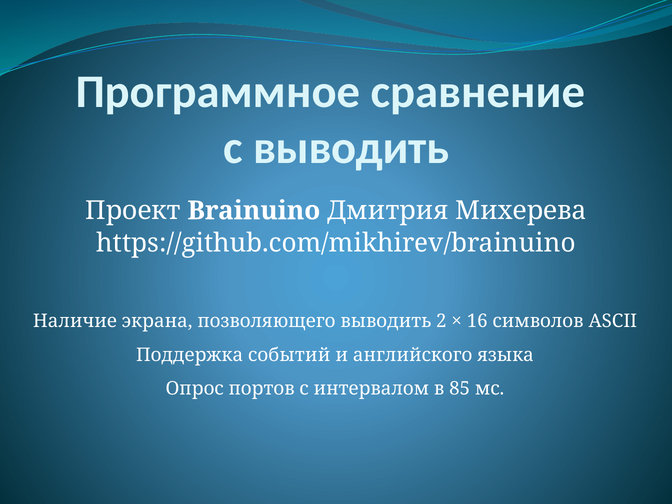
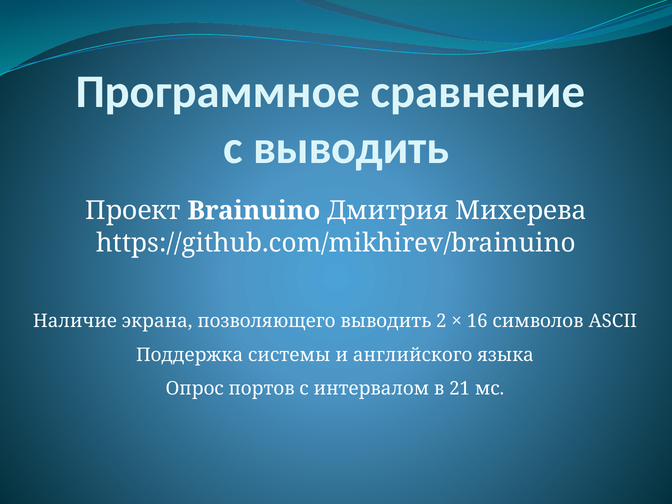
событий: событий -> системы (289, 355)
85: 85 -> 21 (460, 389)
